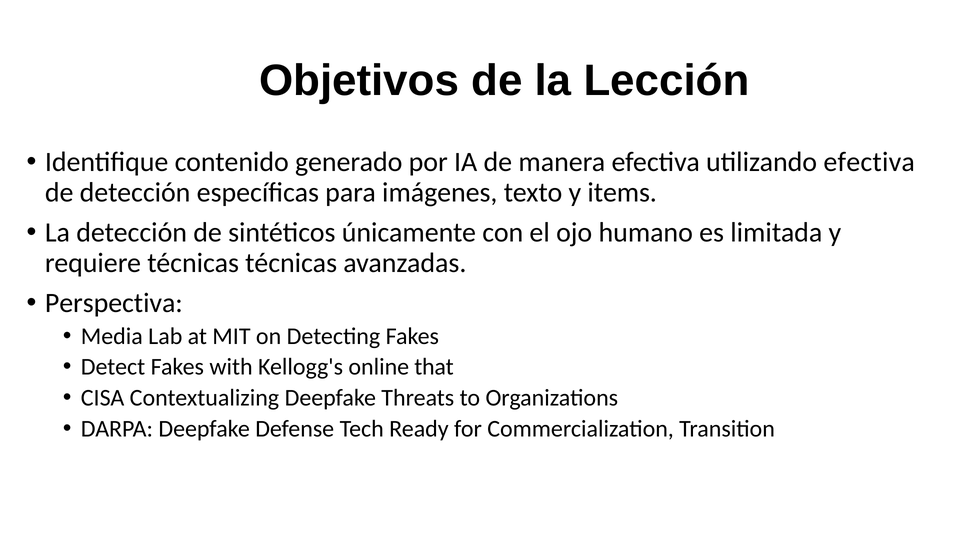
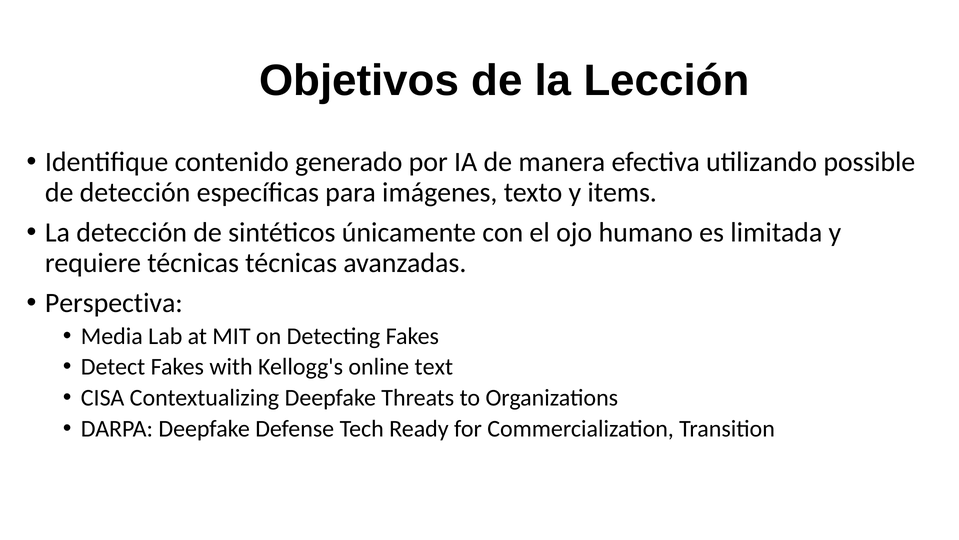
utilizando efectiva: efectiva -> possible (869, 162)
that: that -> text (434, 367)
